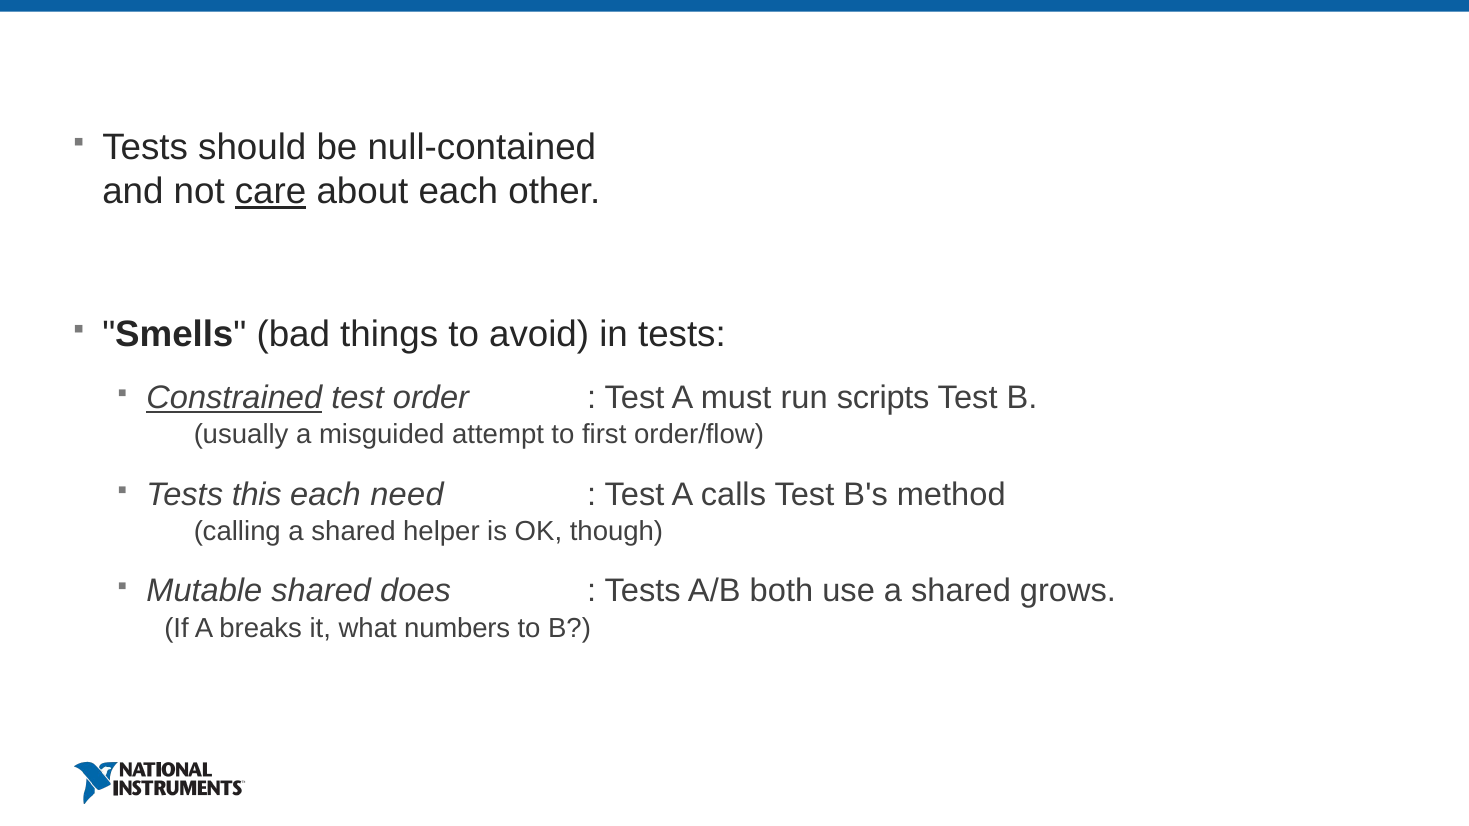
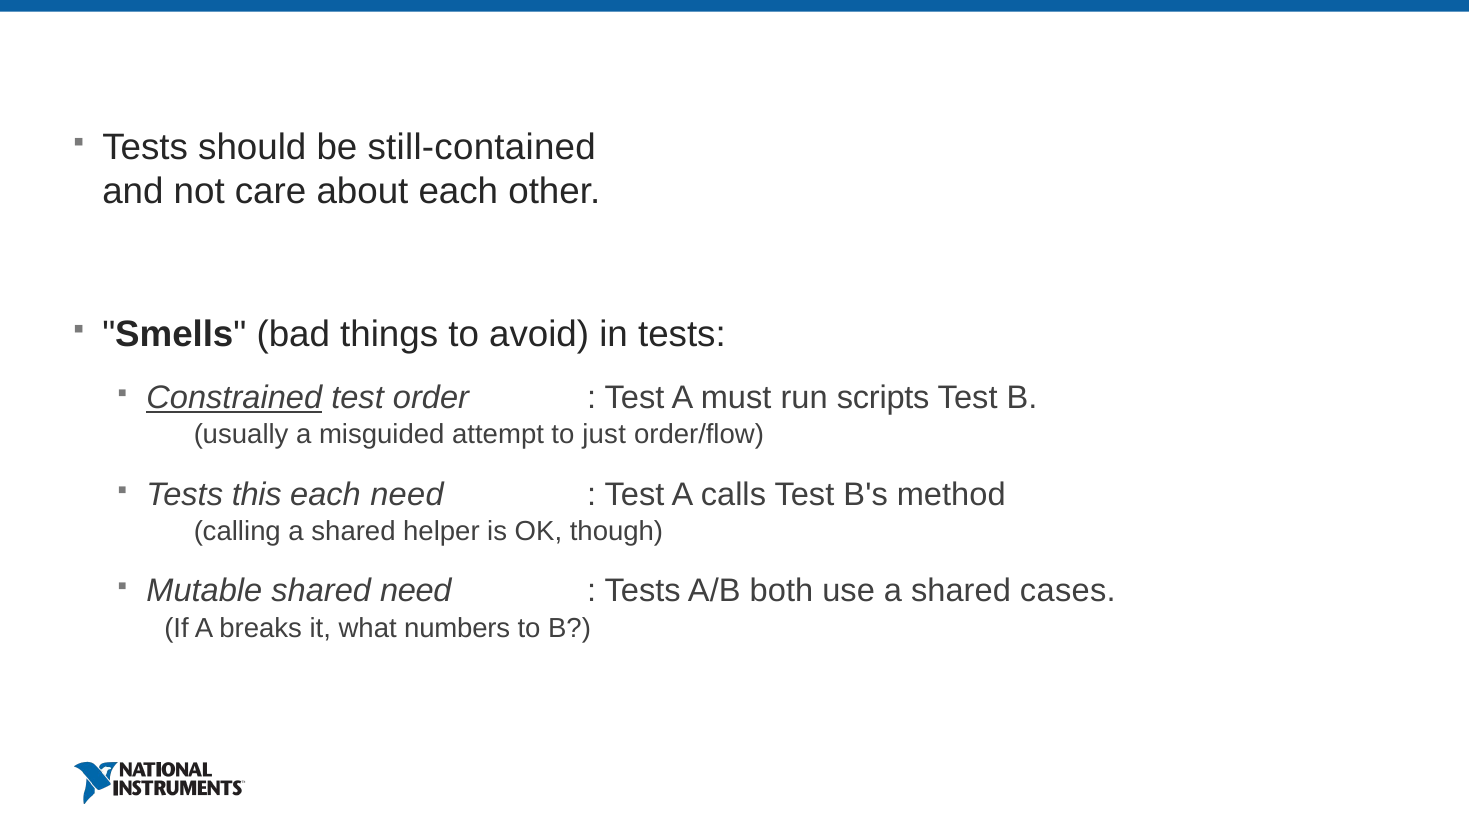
null-contained: null-contained -> still-contained (482, 148)
care underline: present -> none (271, 192)
first: first -> just (604, 435)
shared does: does -> need (416, 591)
grows: grows -> cases (1068, 591)
